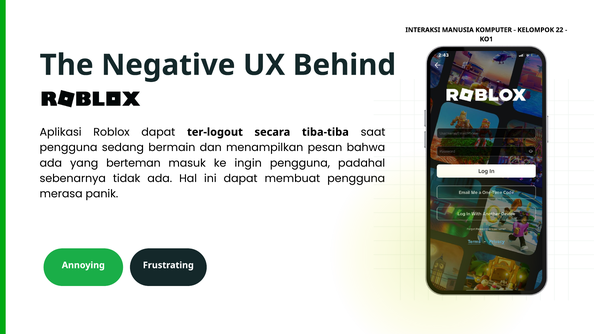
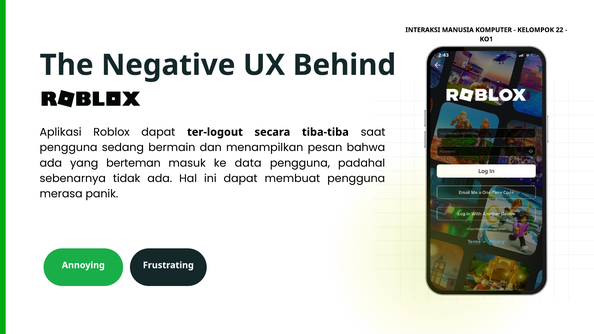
ingin: ingin -> data (248, 163)
